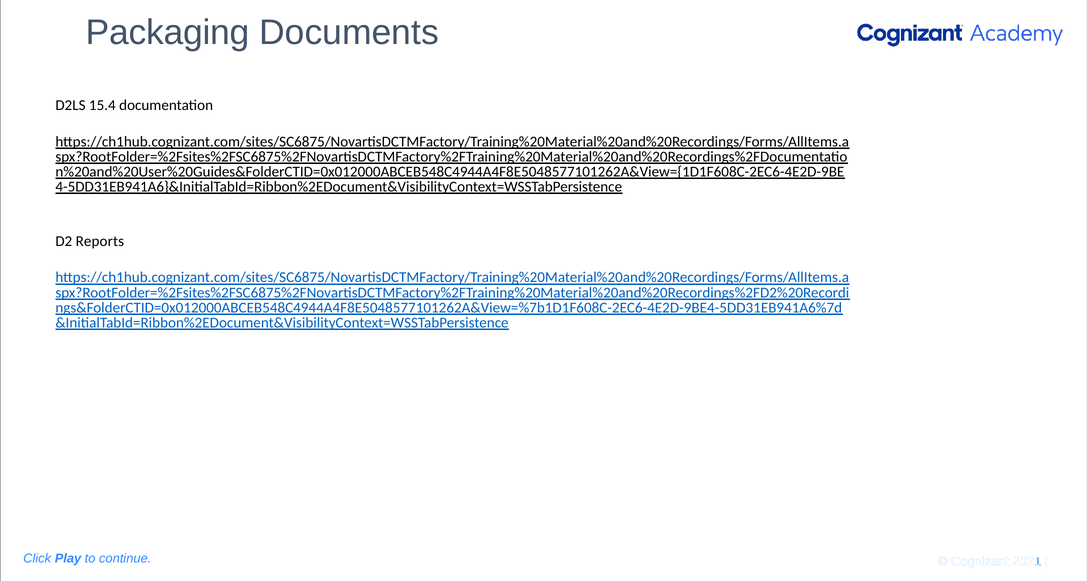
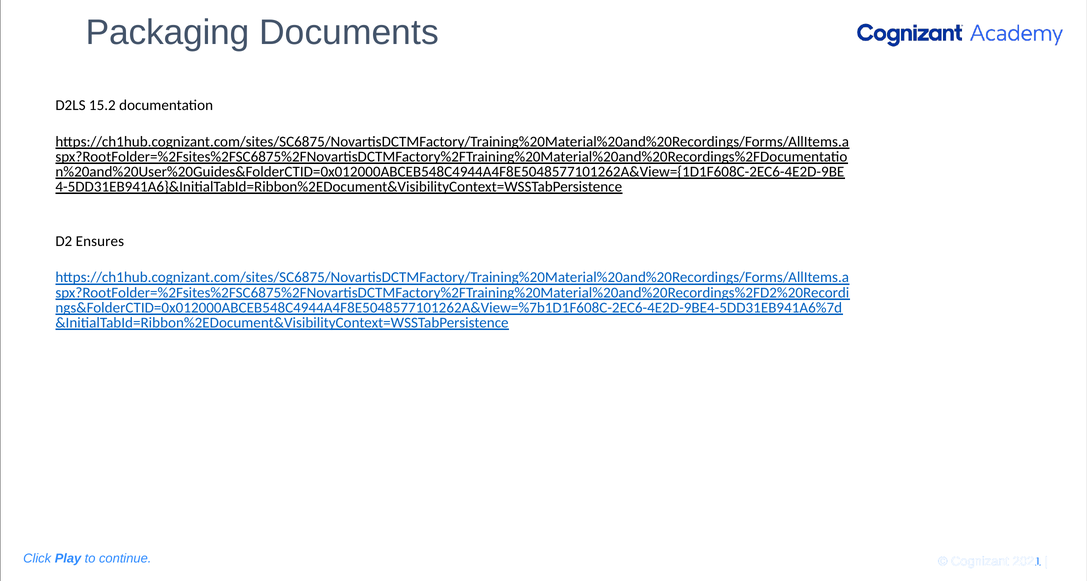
15.4: 15.4 -> 15.2 (102, 105)
Reports: Reports -> Ensures (100, 241)
